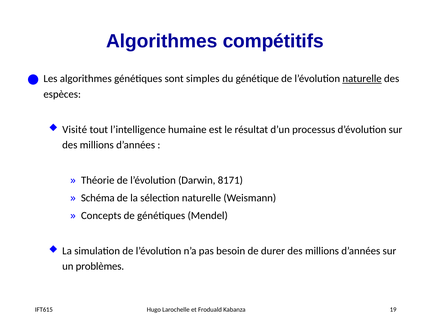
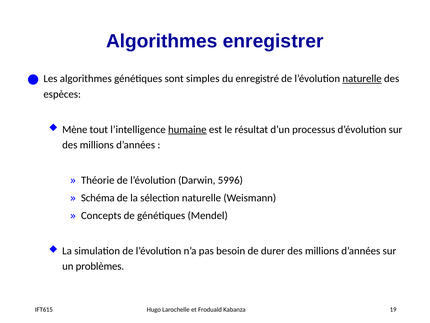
compétitifs: compétitifs -> enregistrer (273, 41)
génétique: génétique -> enregistré (257, 79)
Visité: Visité -> Mène (75, 129)
humaine underline: none -> present (187, 129)
8171: 8171 -> 5996 (230, 180)
